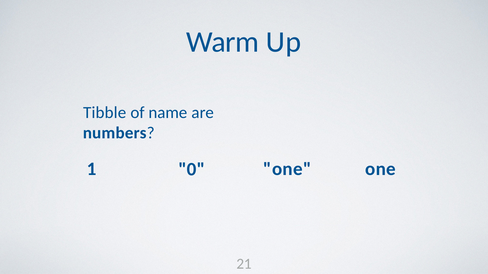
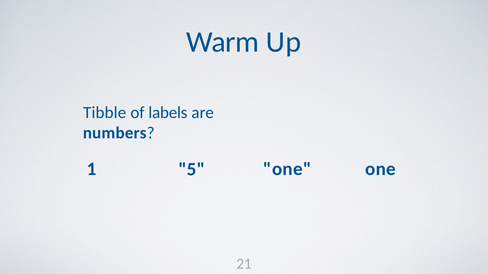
name: name -> labels (168, 113)
0: 0 -> 5 (192, 170)
